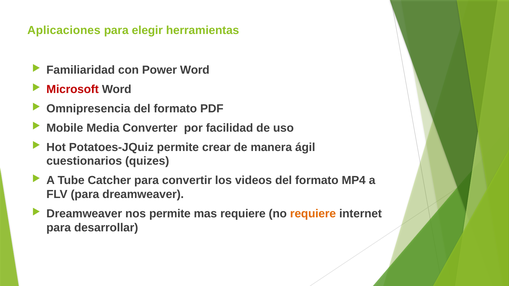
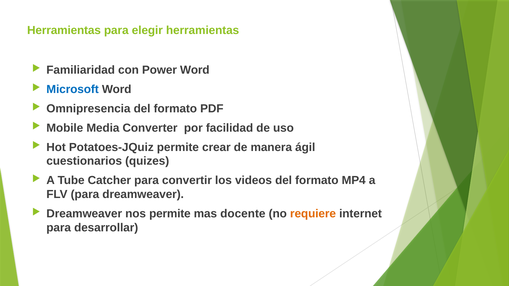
Aplicaciones: Aplicaciones -> Herramientas (64, 30)
Microsoft colour: red -> blue (73, 89)
mas requiere: requiere -> docente (243, 214)
